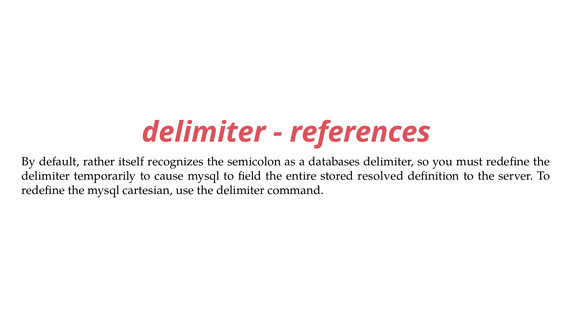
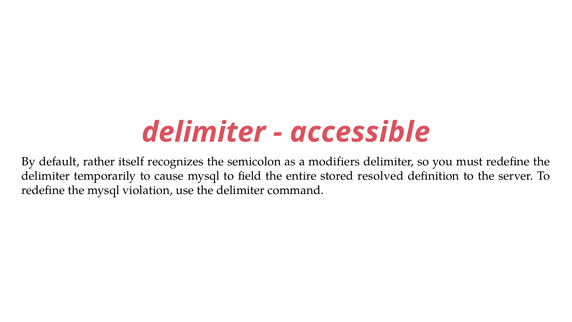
references: references -> accessible (360, 132)
databases: databases -> modifiers (334, 161)
cartesian: cartesian -> violation (148, 190)
